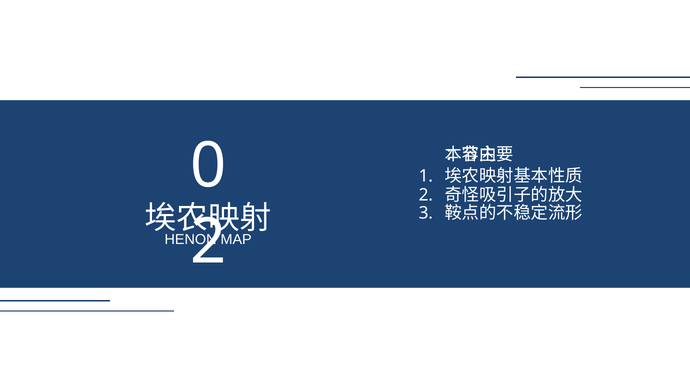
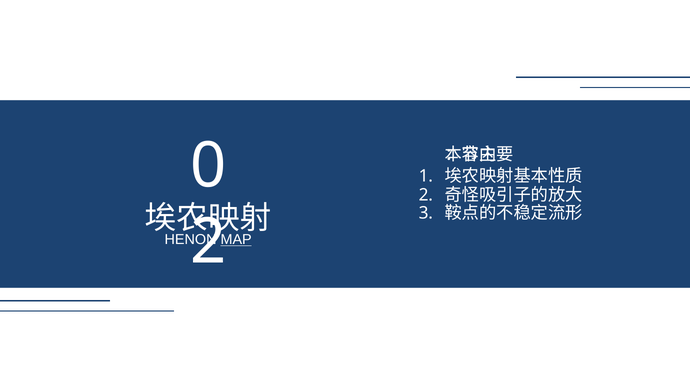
MAP underline: none -> present (236, 240)
